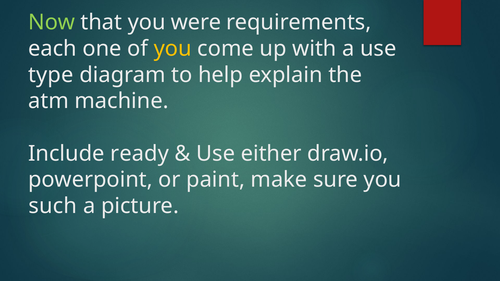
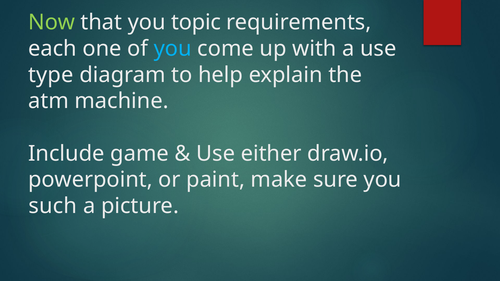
were: were -> topic (196, 22)
you colour: yellow -> light blue (173, 49)
ready: ready -> game (140, 154)
